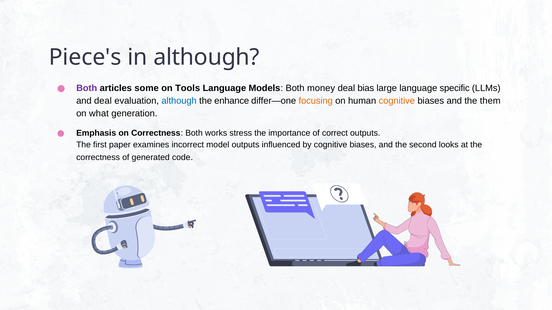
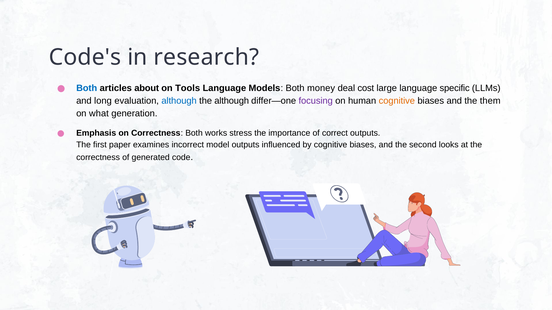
Piece's: Piece's -> Code's (85, 57)
in although: although -> research (206, 57)
Both colour: purple -> blue (87, 88)
some: some -> about (147, 88)
bias: bias -> cost (366, 88)
and deal: deal -> long (103, 101)
the enhance: enhance -> although (232, 101)
focusing colour: orange -> purple (316, 101)
